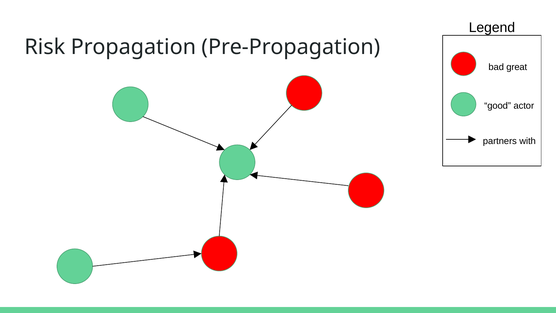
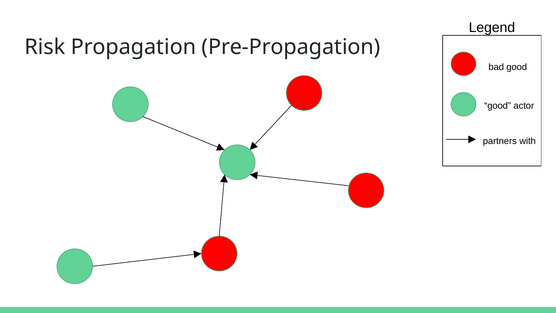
bad great: great -> good (517, 67)
